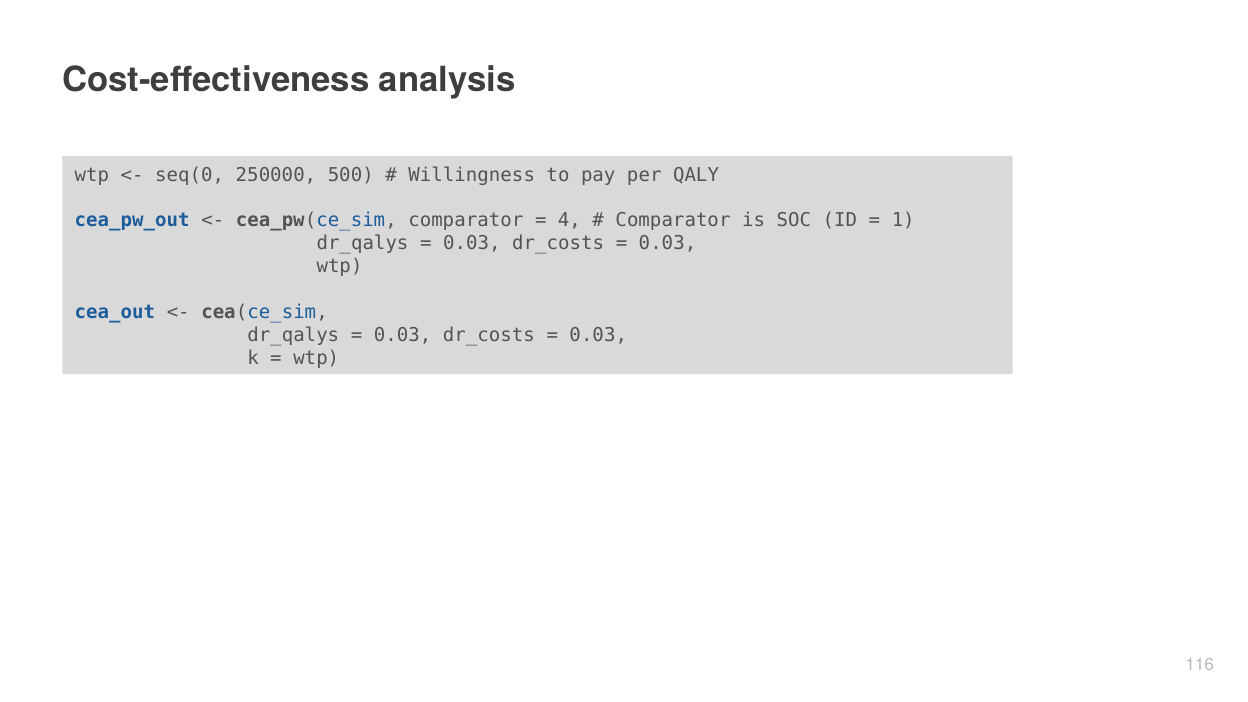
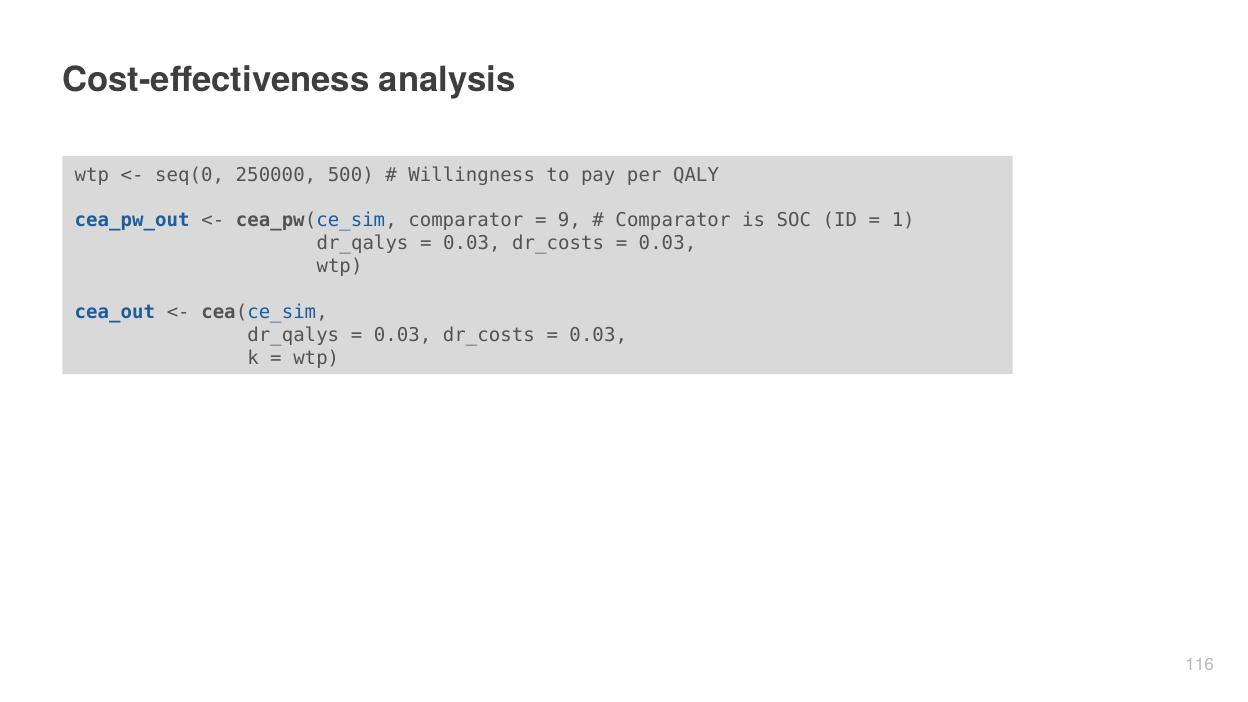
4: 4 -> 9 (569, 221)
